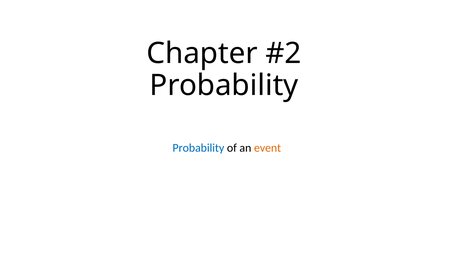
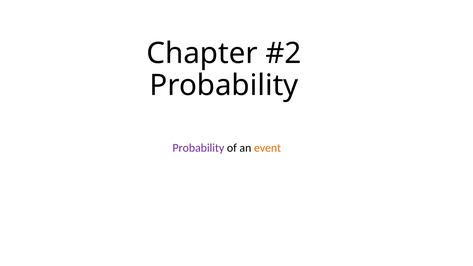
Probability colour: blue -> purple (198, 148)
